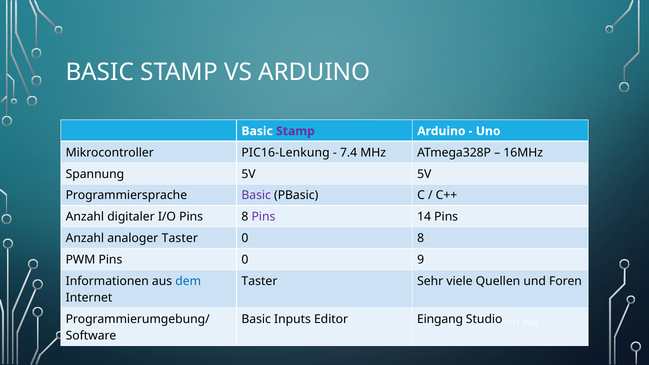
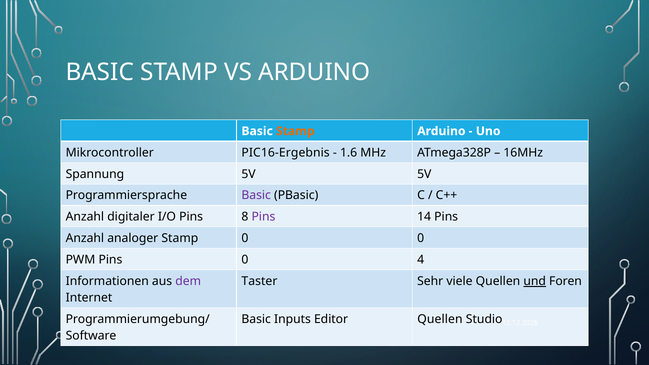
Stamp colour: purple -> orange (295, 131)
PIC16-Lenkung: PIC16-Lenkung -> PIC16-Ergebnis (286, 153)
7.4: 7.4 -> 1.6 (349, 153)
analoger Taster: Taster -> Stamp (180, 238)
0 8: 8 -> 0 (421, 238)
9: 9 -> 4 (421, 260)
dem colour: blue -> purple (188, 281)
und underline: none -> present (535, 281)
Editor Eingang: Eingang -> Quellen (440, 319)
